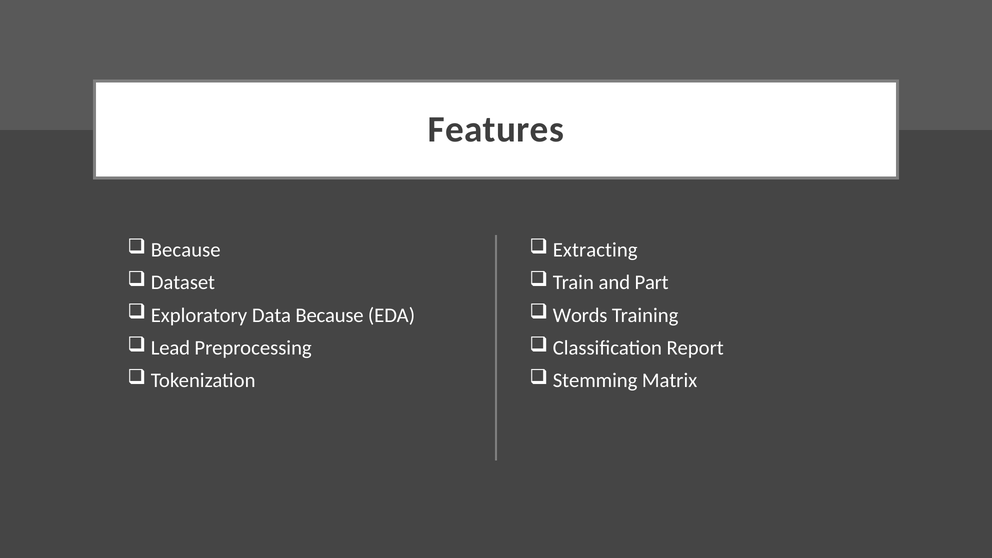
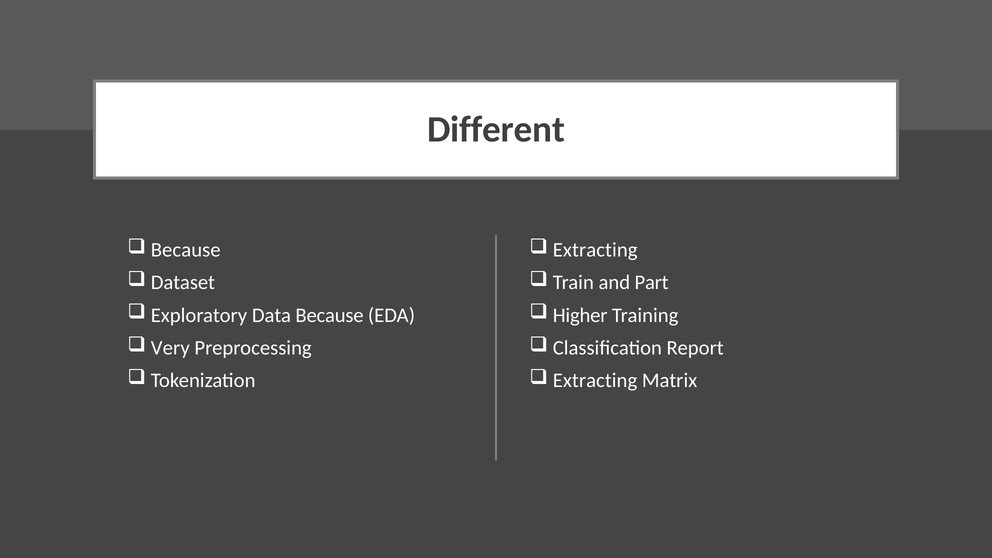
Features: Features -> Different (496, 129)
Words: Words -> Higher (580, 315)
Lead: Lead -> Very (170, 348)
Stemming: Stemming -> Extracting (595, 381)
